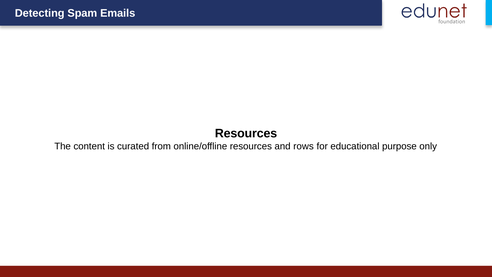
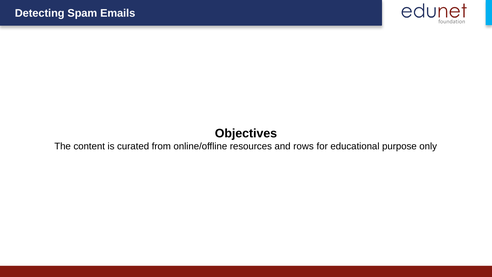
Resources: Resources -> Objectives (246, 133)
